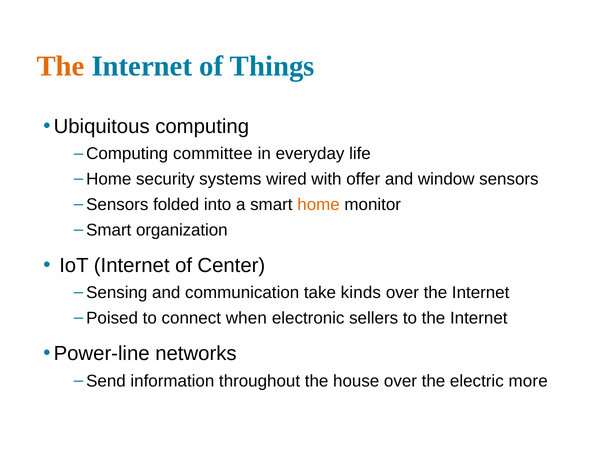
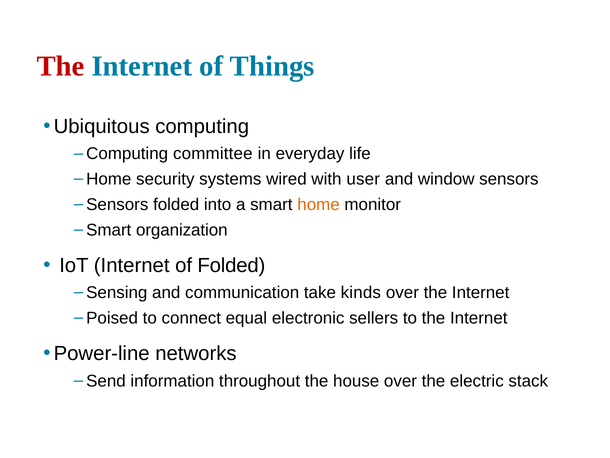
The colour: orange -> red (61, 66)
offer: offer -> user (363, 179)
of Center: Center -> Folded (231, 265)
when: when -> equal (246, 318)
more: more -> stack (528, 381)
